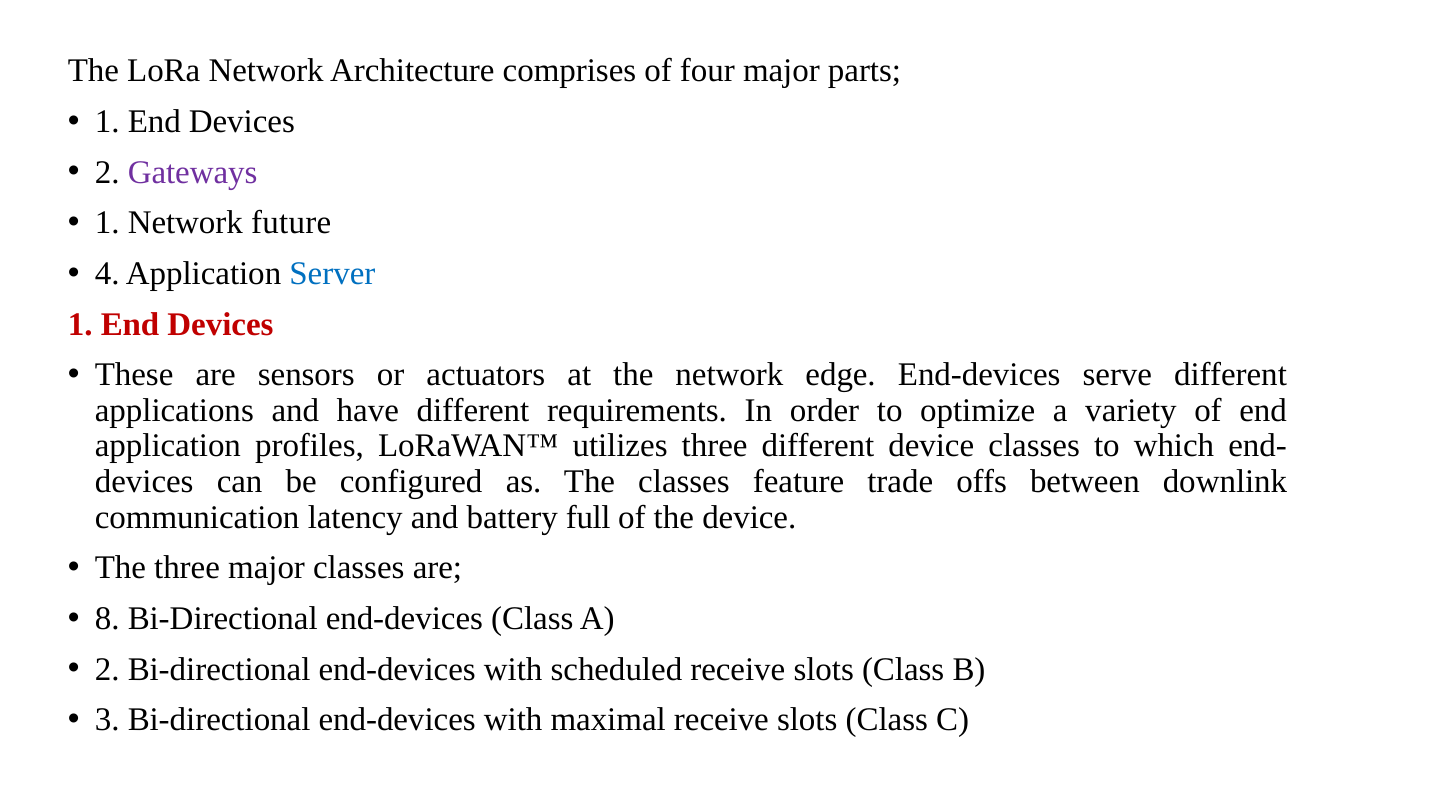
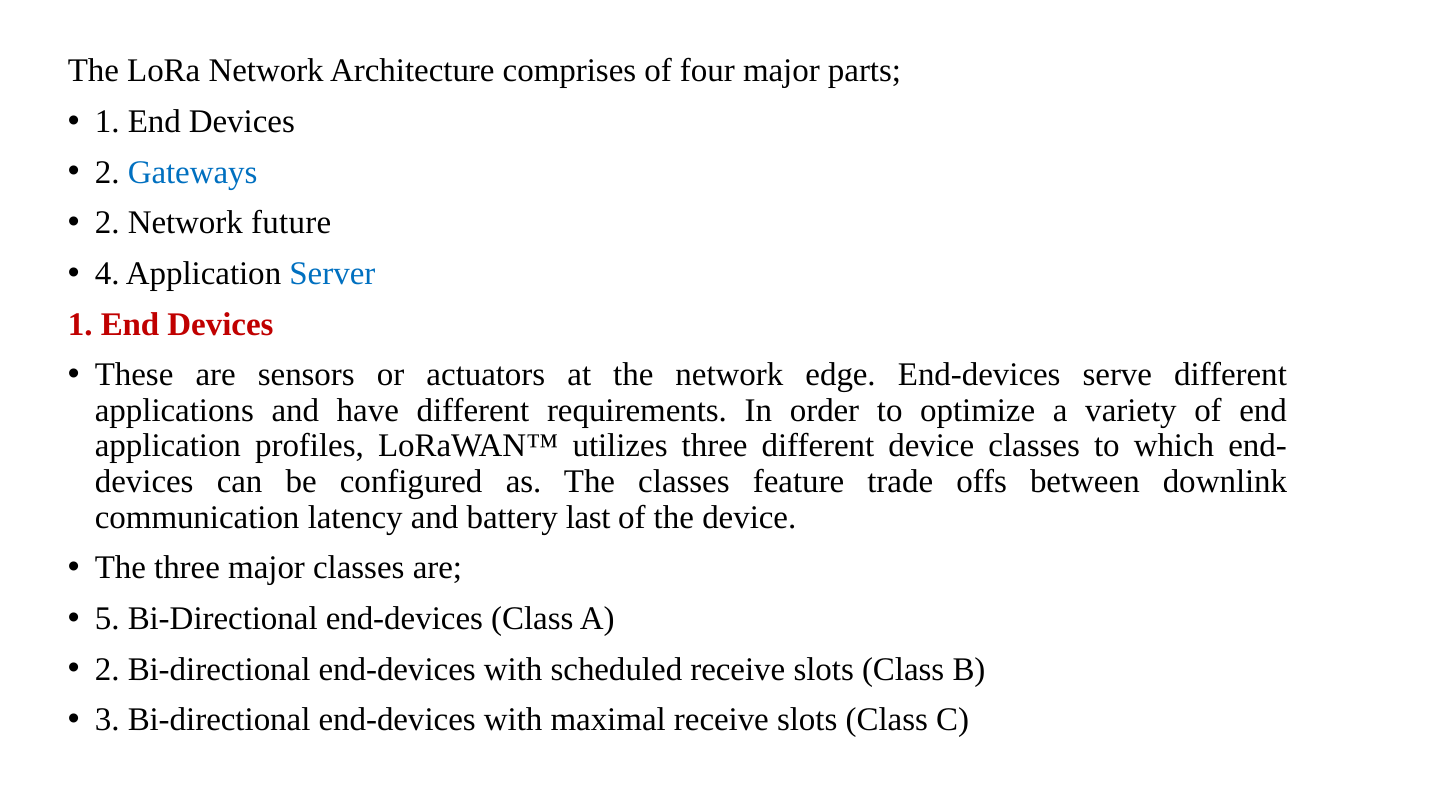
Gateways colour: purple -> blue (193, 172)
1: 1 -> 2 (107, 223)
full: full -> last (588, 517)
8: 8 -> 5 (107, 619)
